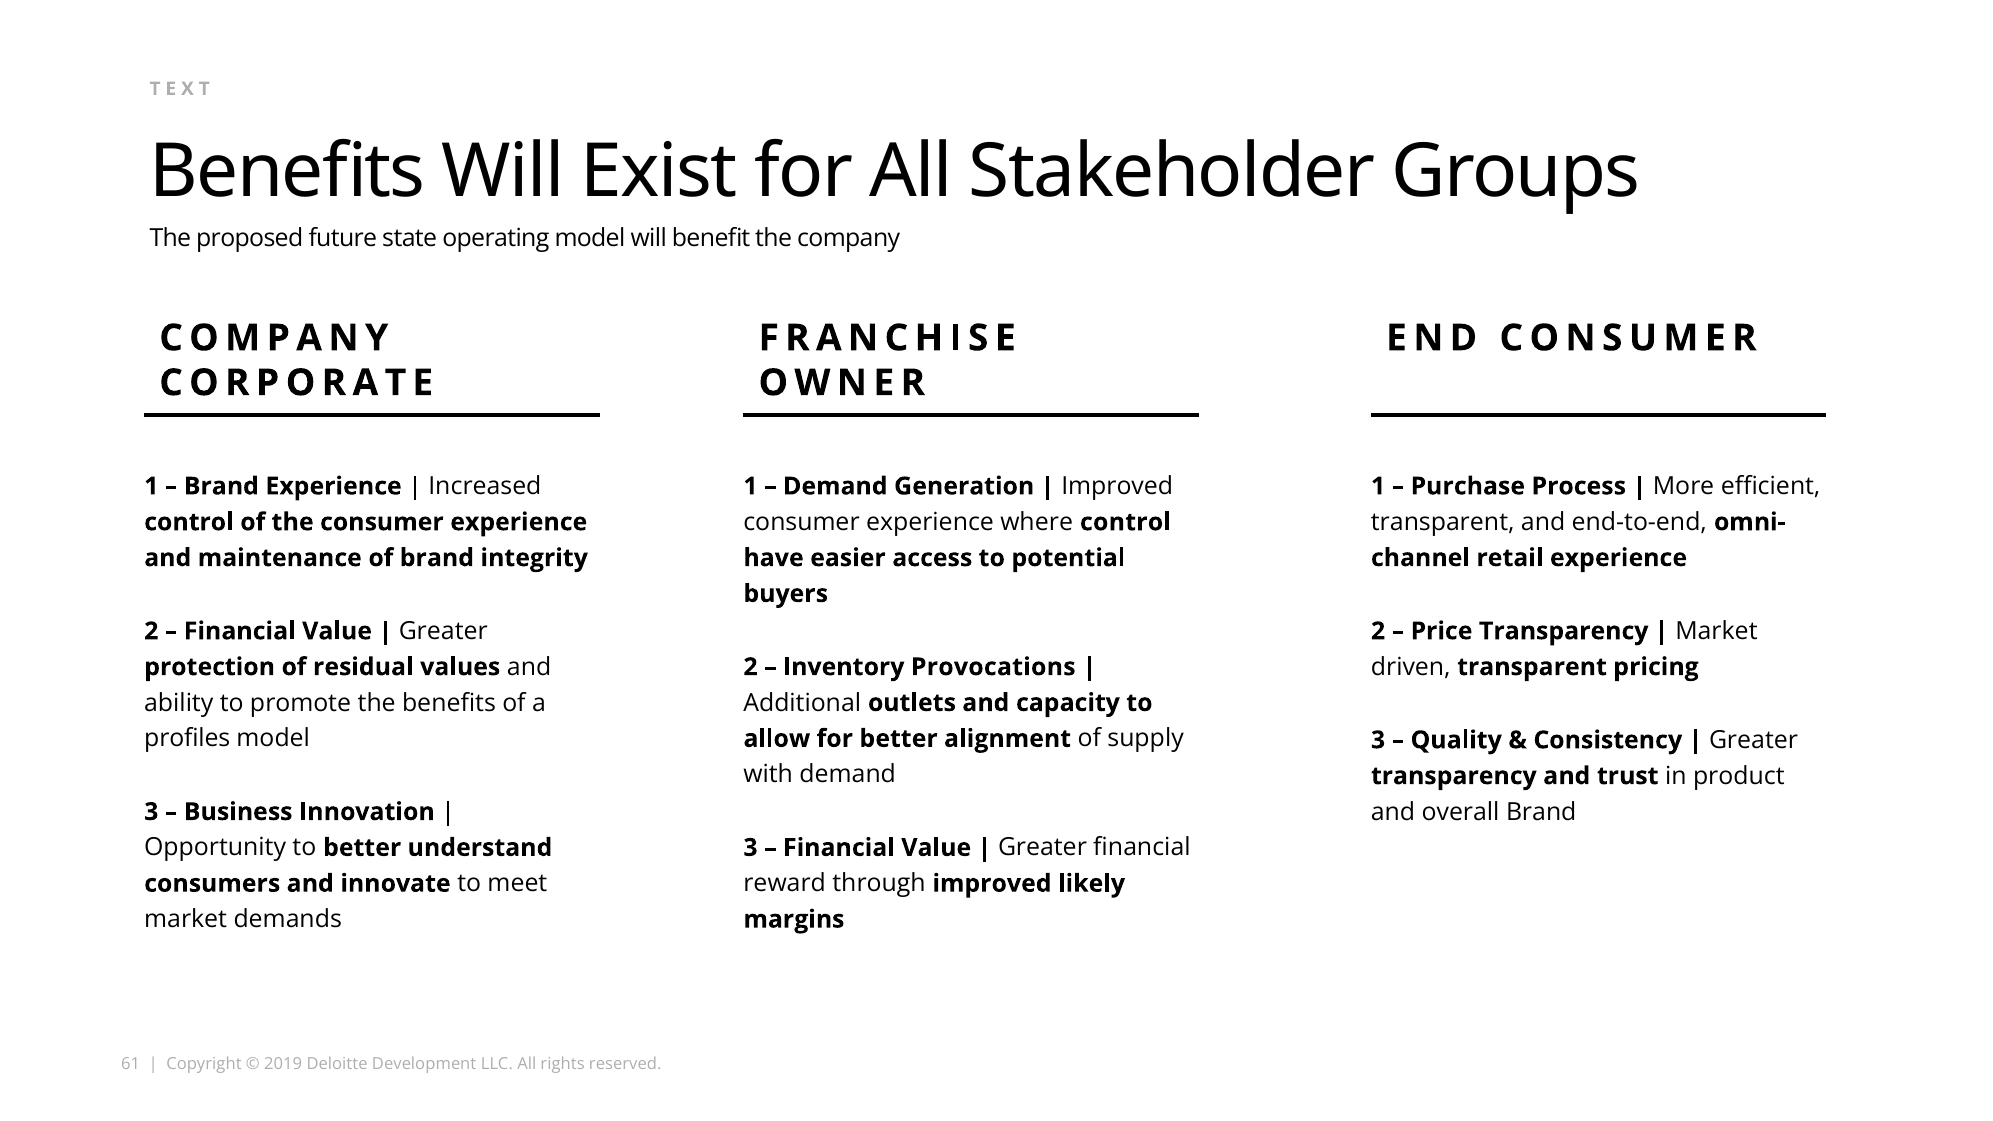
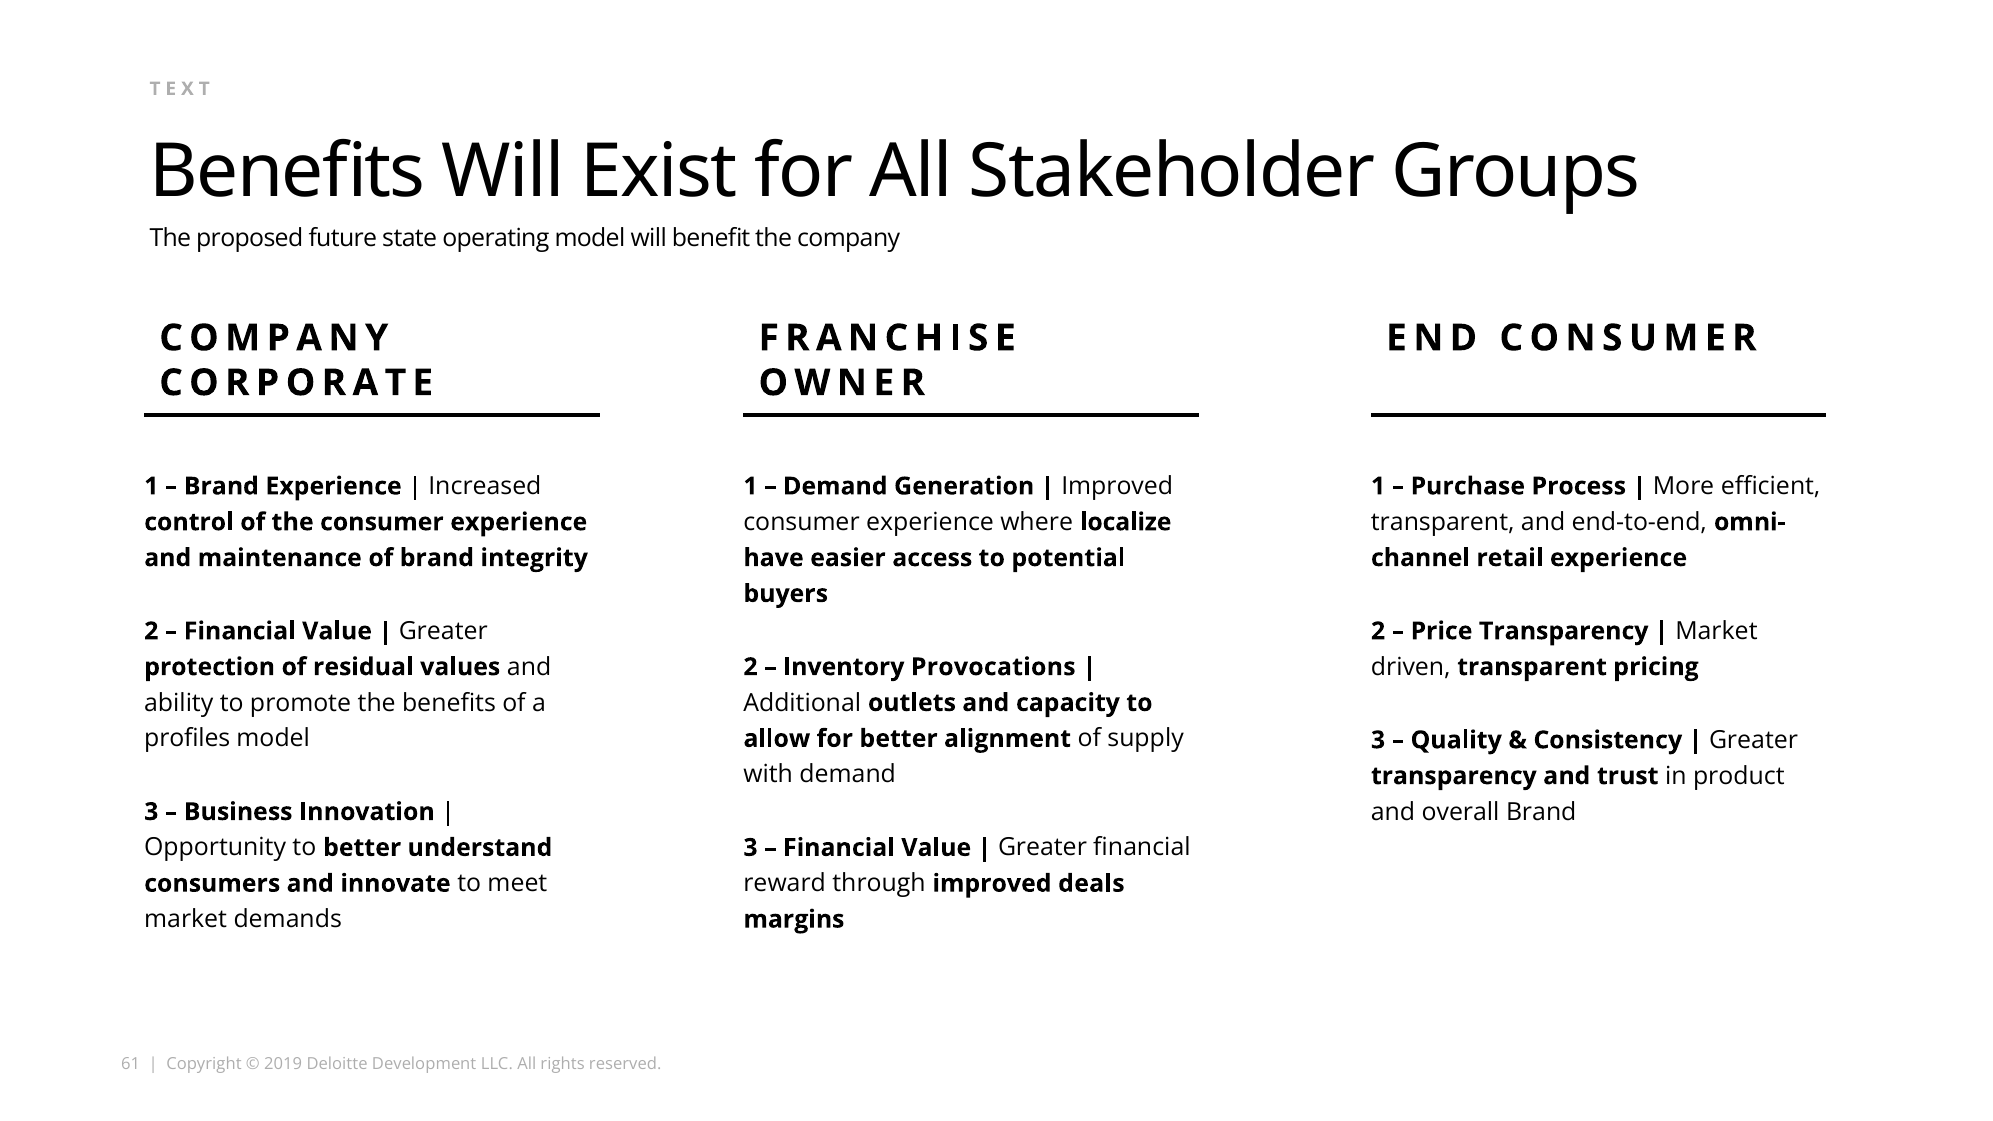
where control: control -> localize (1126, 522)
likely: likely -> deals (1091, 884)
